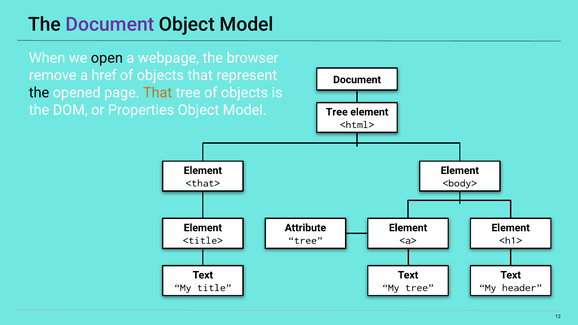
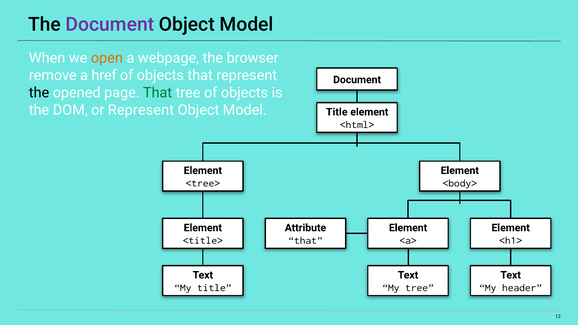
open colour: black -> orange (107, 58)
That colour: orange -> green (158, 93)
or Properties: Properties -> Represent (141, 110)
Tree: Tree -> Title (337, 112)
<that>: <that> -> <tree> (203, 183)
tree: tree -> that (305, 240)
